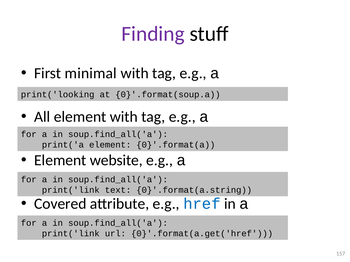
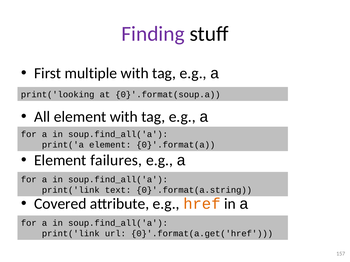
minimal: minimal -> multiple (91, 73)
website: website -> failures (116, 161)
href colour: blue -> orange (202, 204)
